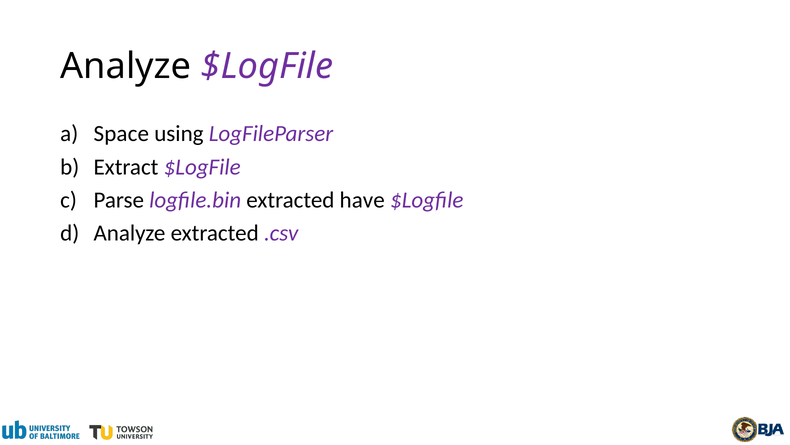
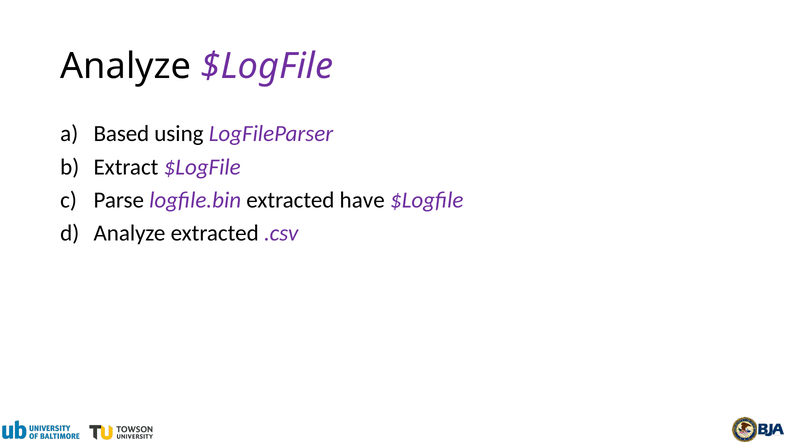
Space: Space -> Based (121, 134)
